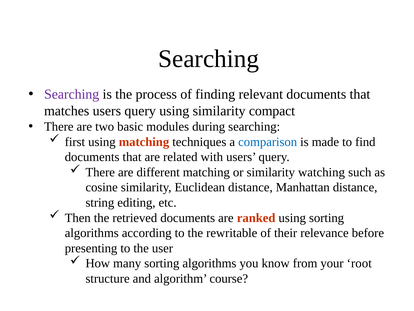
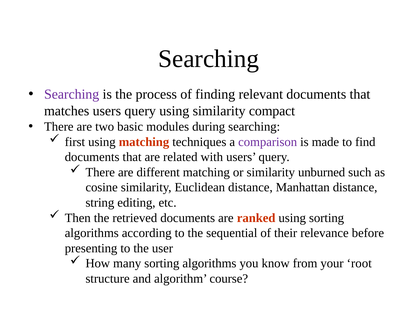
comparison colour: blue -> purple (268, 142)
watching: watching -> unburned (322, 172)
rewritable: rewritable -> sequential (232, 233)
